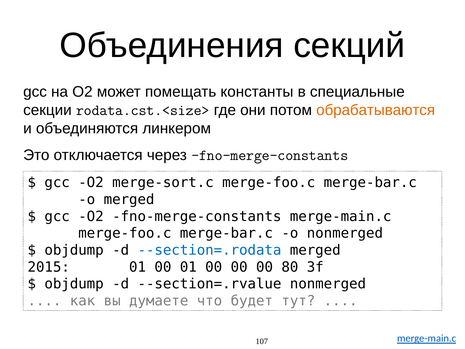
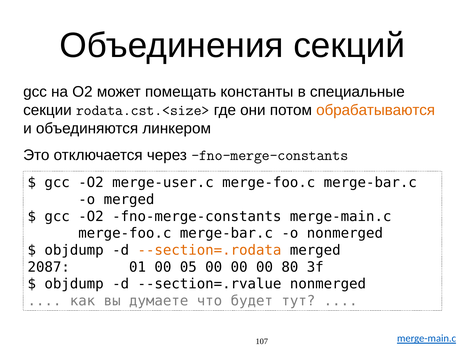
merge-sort.c: merge-sort.c -> merge-user.c (163, 183)
--section=.rodata colour: blue -> orange (209, 250)
2015: 2015 -> 2087 (49, 267)
00 01: 01 -> 05 (188, 267)
